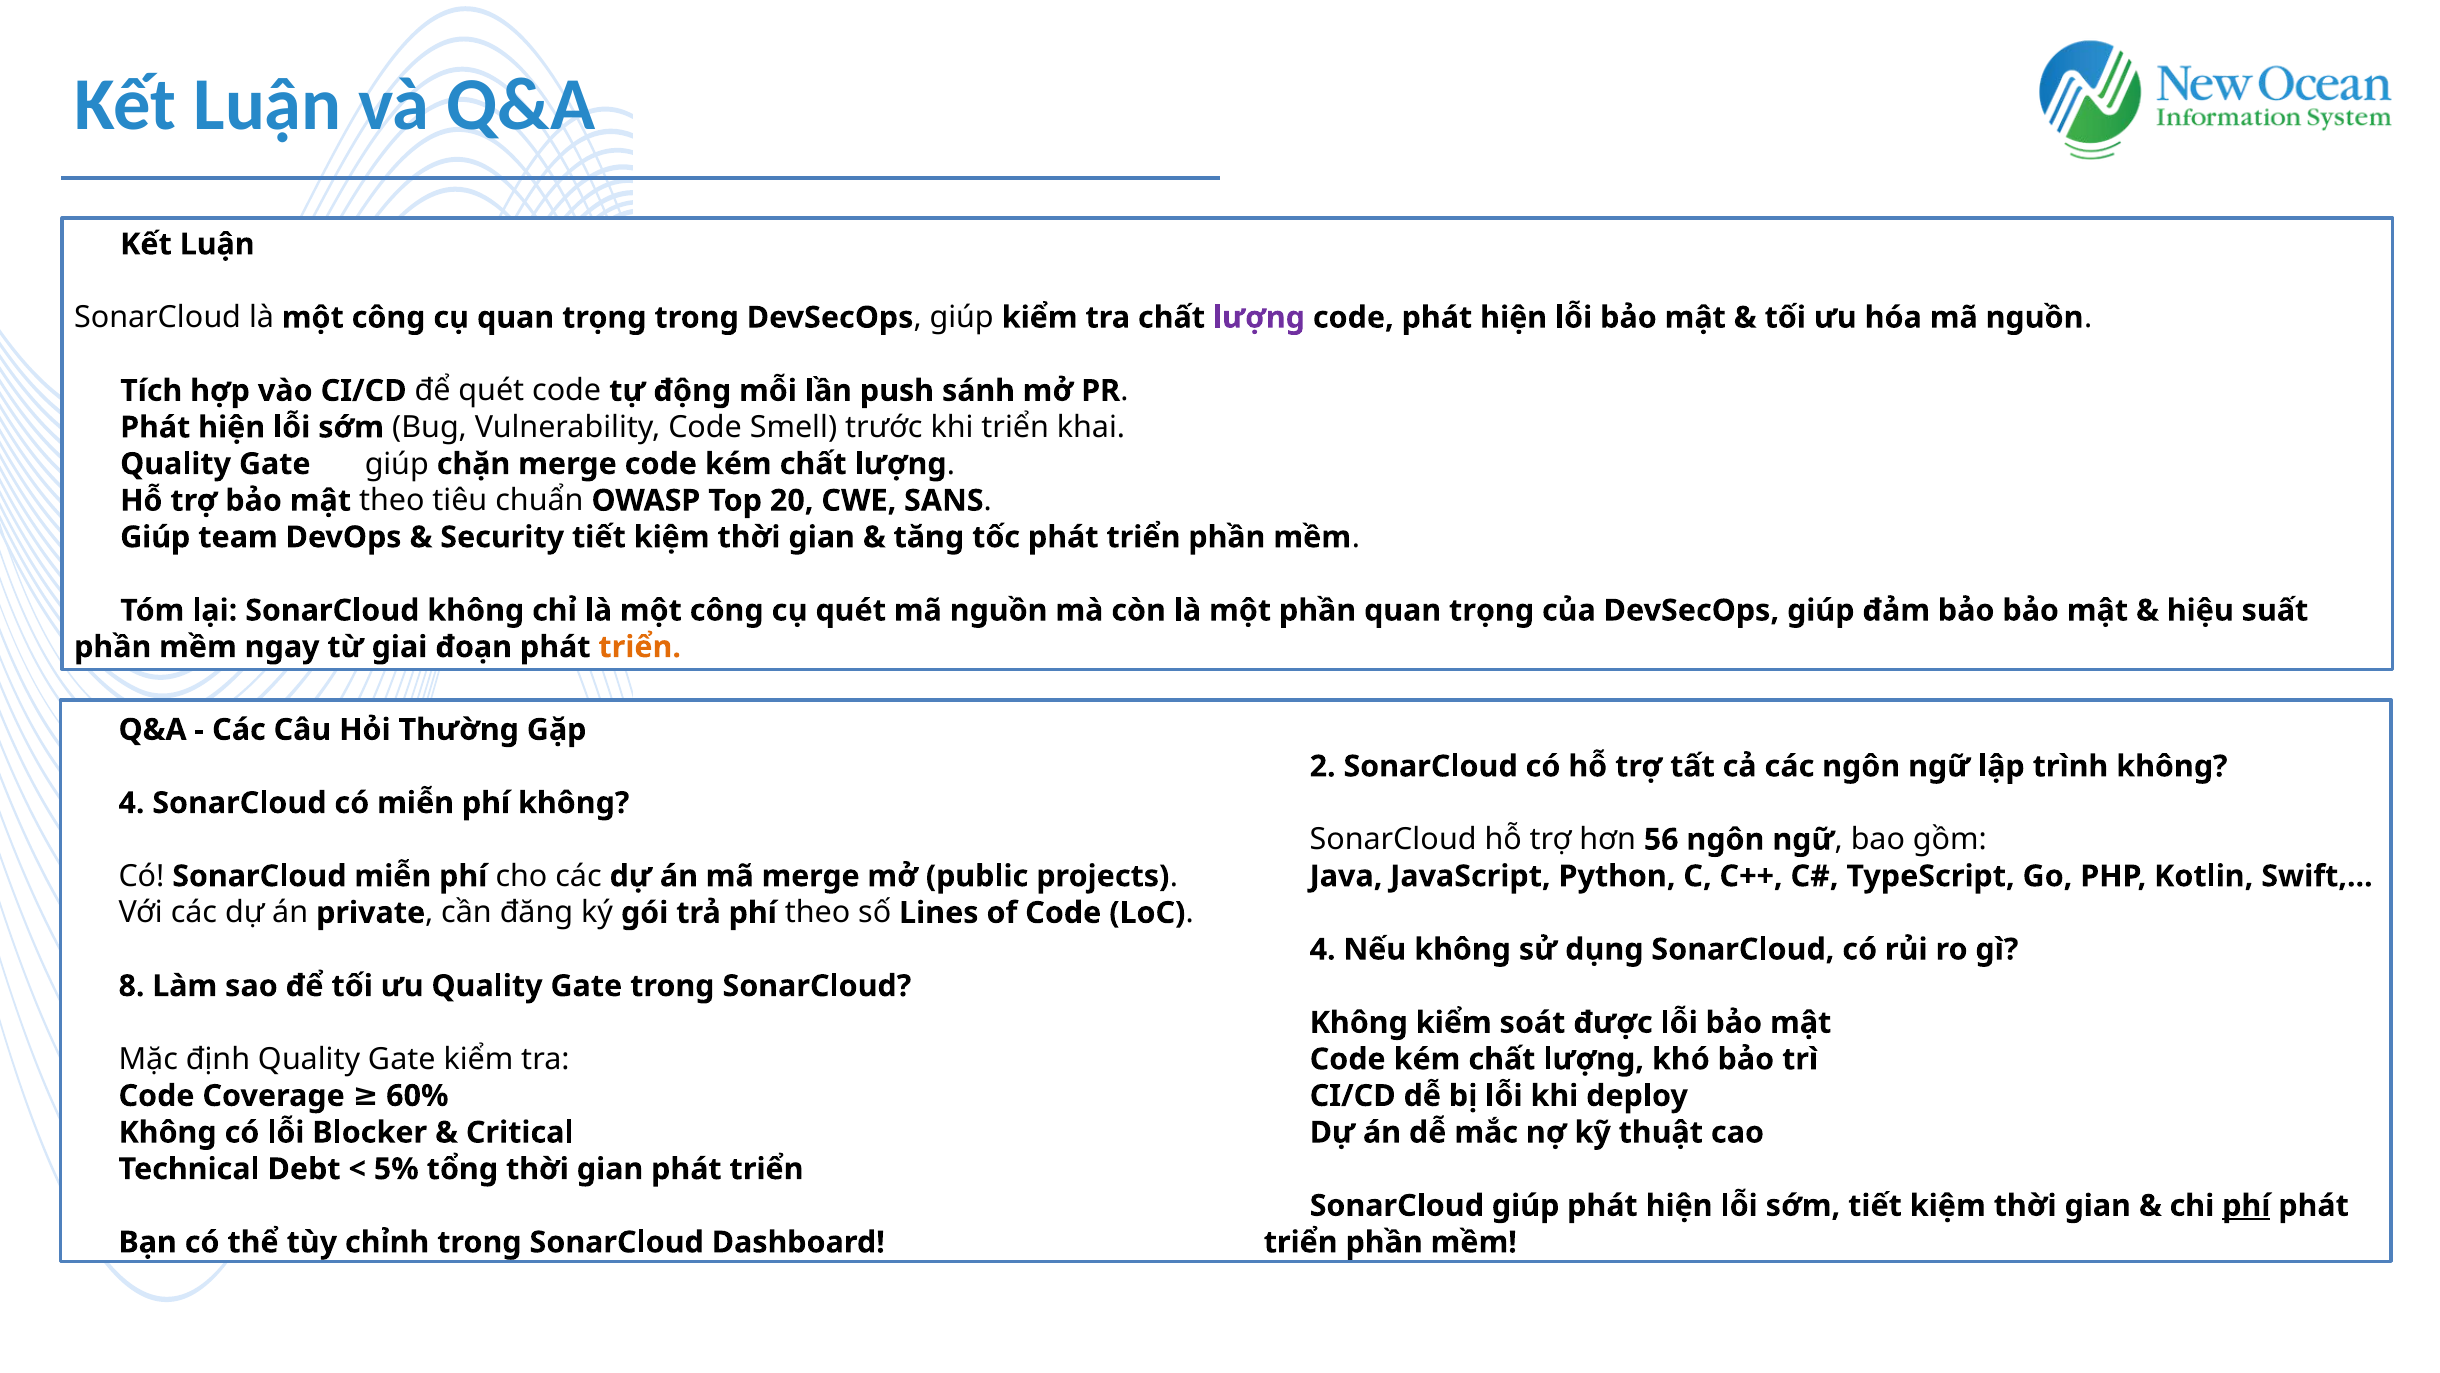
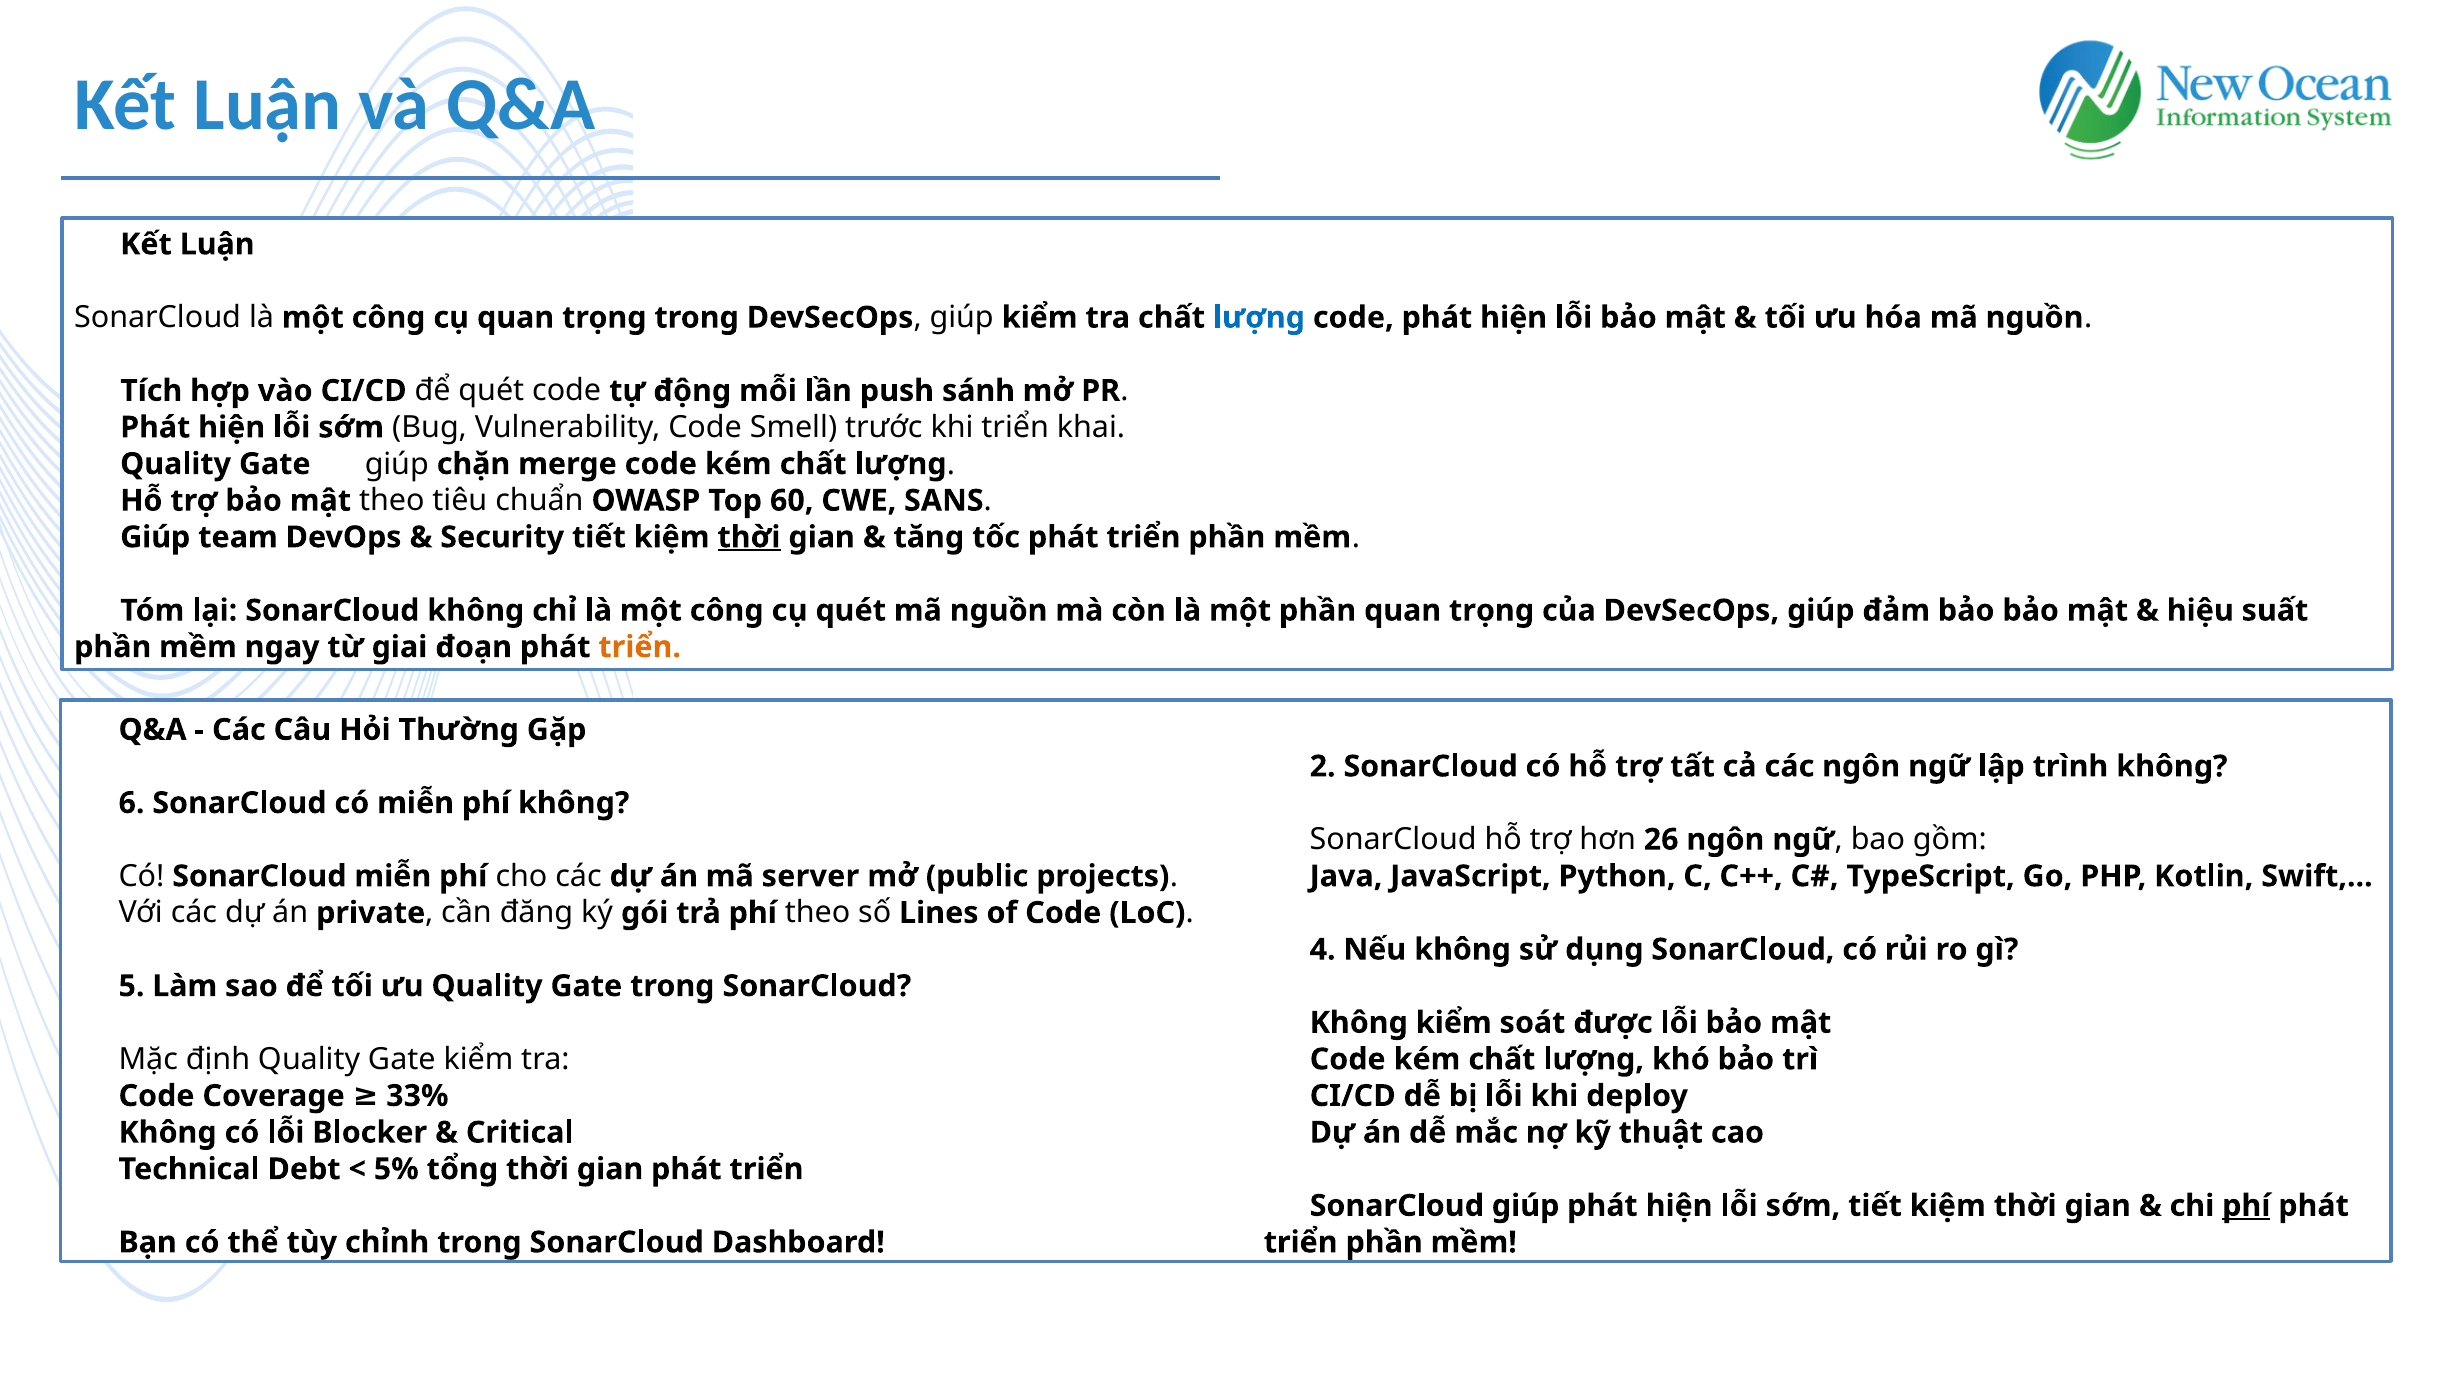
lượng colour: purple -> blue (1259, 317)
20: 20 -> 60 (792, 500)
thời underline: none -> present (749, 537)
4: 4 -> 6 (132, 803)
56: 56 -> 26 (1661, 839)
mã merge: merge -> server (810, 876)
8: 8 -> 5 (132, 986)
60%: 60% -> 33% (417, 1096)
